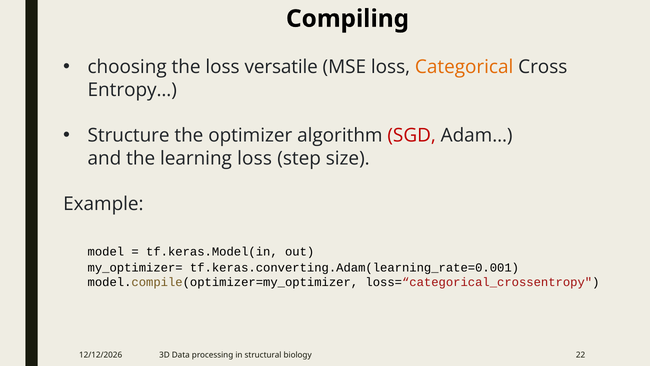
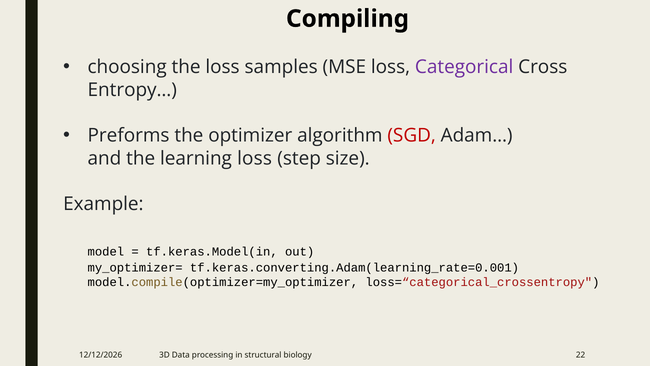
versatile: versatile -> samples (281, 67)
Categorical colour: orange -> purple (464, 67)
Structure: Structure -> Preforms (129, 135)
